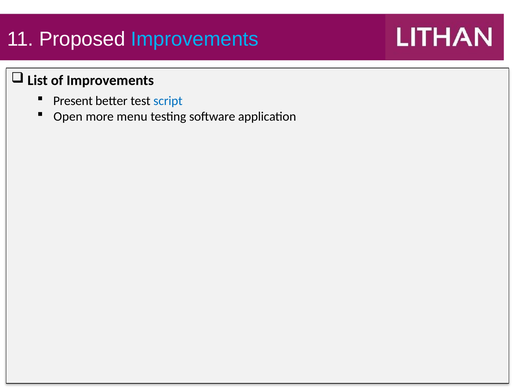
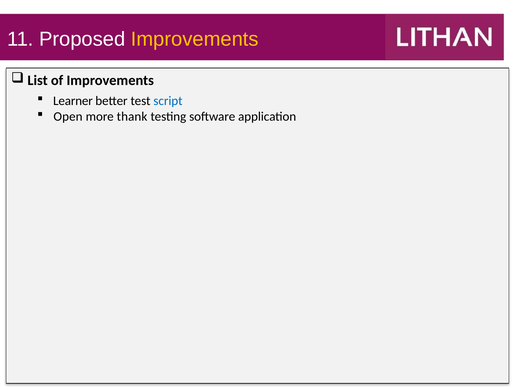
Improvements colour: light blue -> yellow (195, 39)
Present: Present -> Learner (73, 101)
menu: menu -> thank (132, 116)
